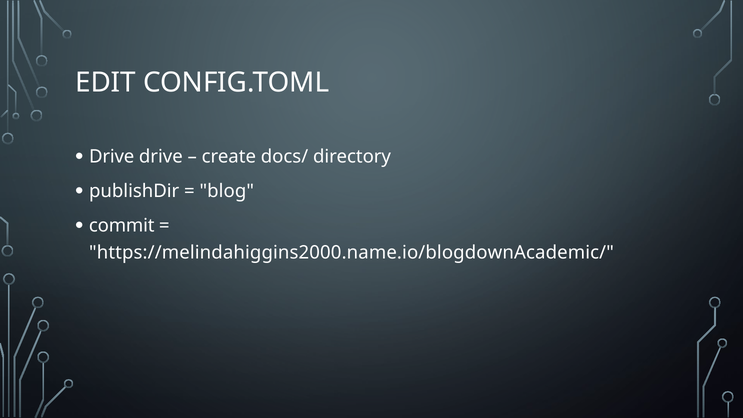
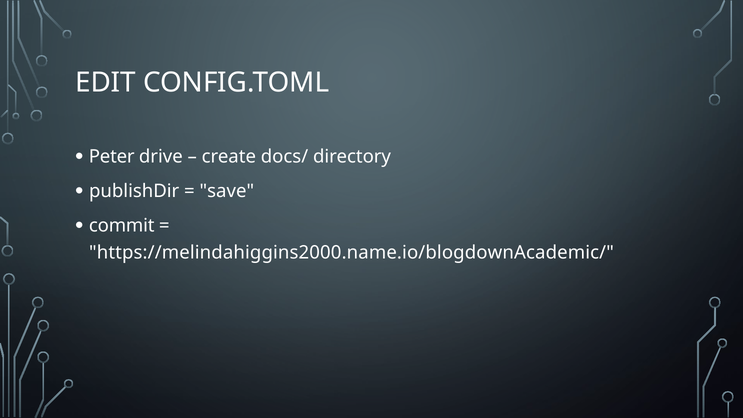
Drive: Drive -> Peter (112, 157)
blog: blog -> save (227, 191)
